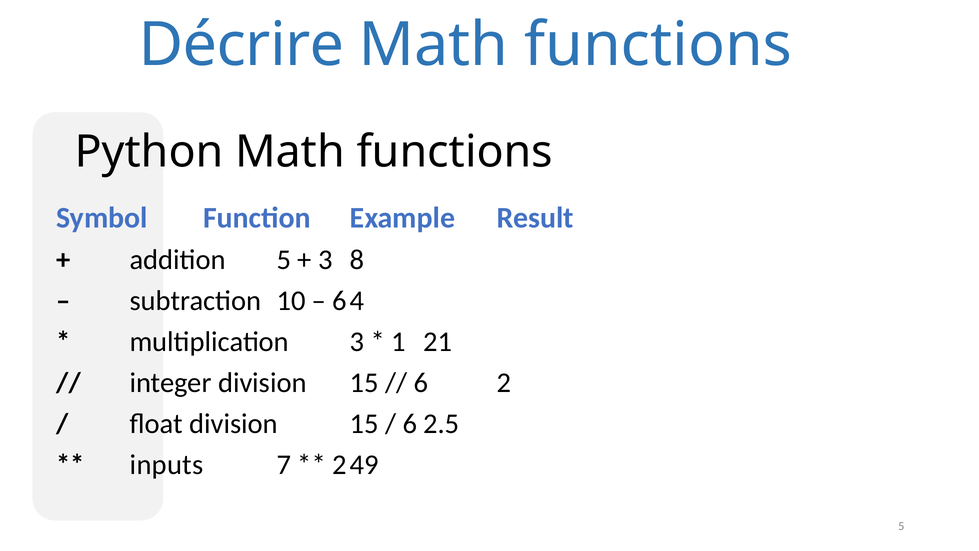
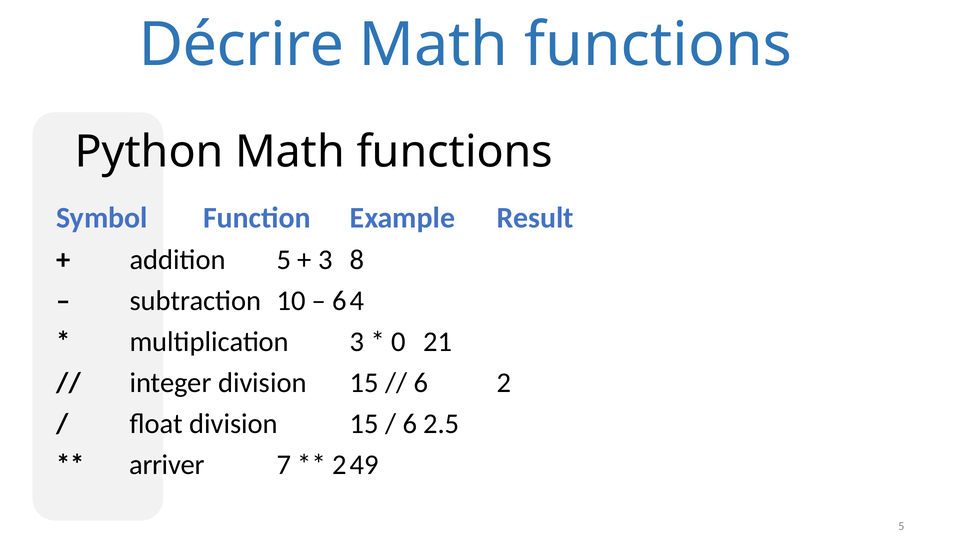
1: 1 -> 0 (399, 341)
inputs: inputs -> arriver (167, 464)
